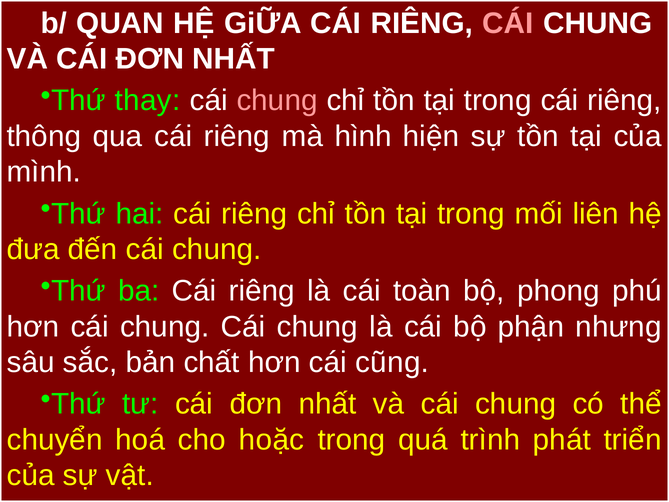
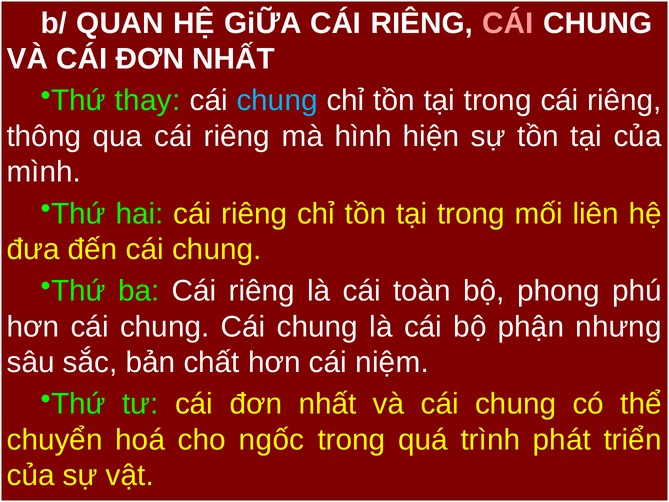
chung colour: pink -> light blue (277, 101)
cũng: cũng -> niệm (392, 362)
hoặc: hoặc -> ngốc (272, 440)
